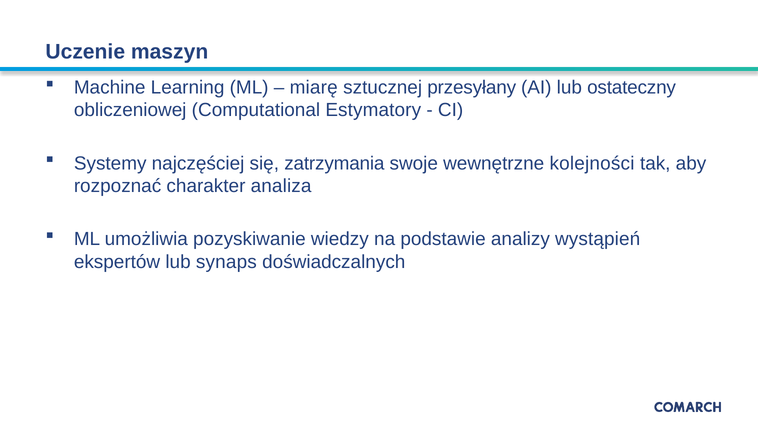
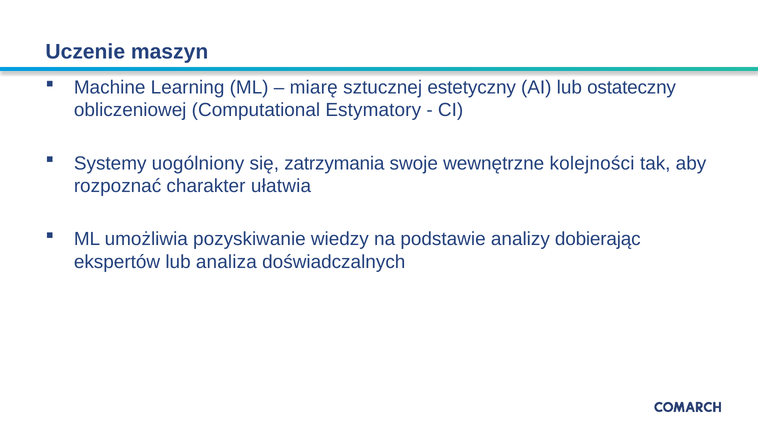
przesyłany: przesyłany -> estetyczny (472, 87)
najczęściej: najczęściej -> uogólniony (198, 163)
analiza: analiza -> ułatwia (281, 186)
wystąpień: wystąpień -> dobierając (598, 239)
synaps: synaps -> analiza (226, 262)
